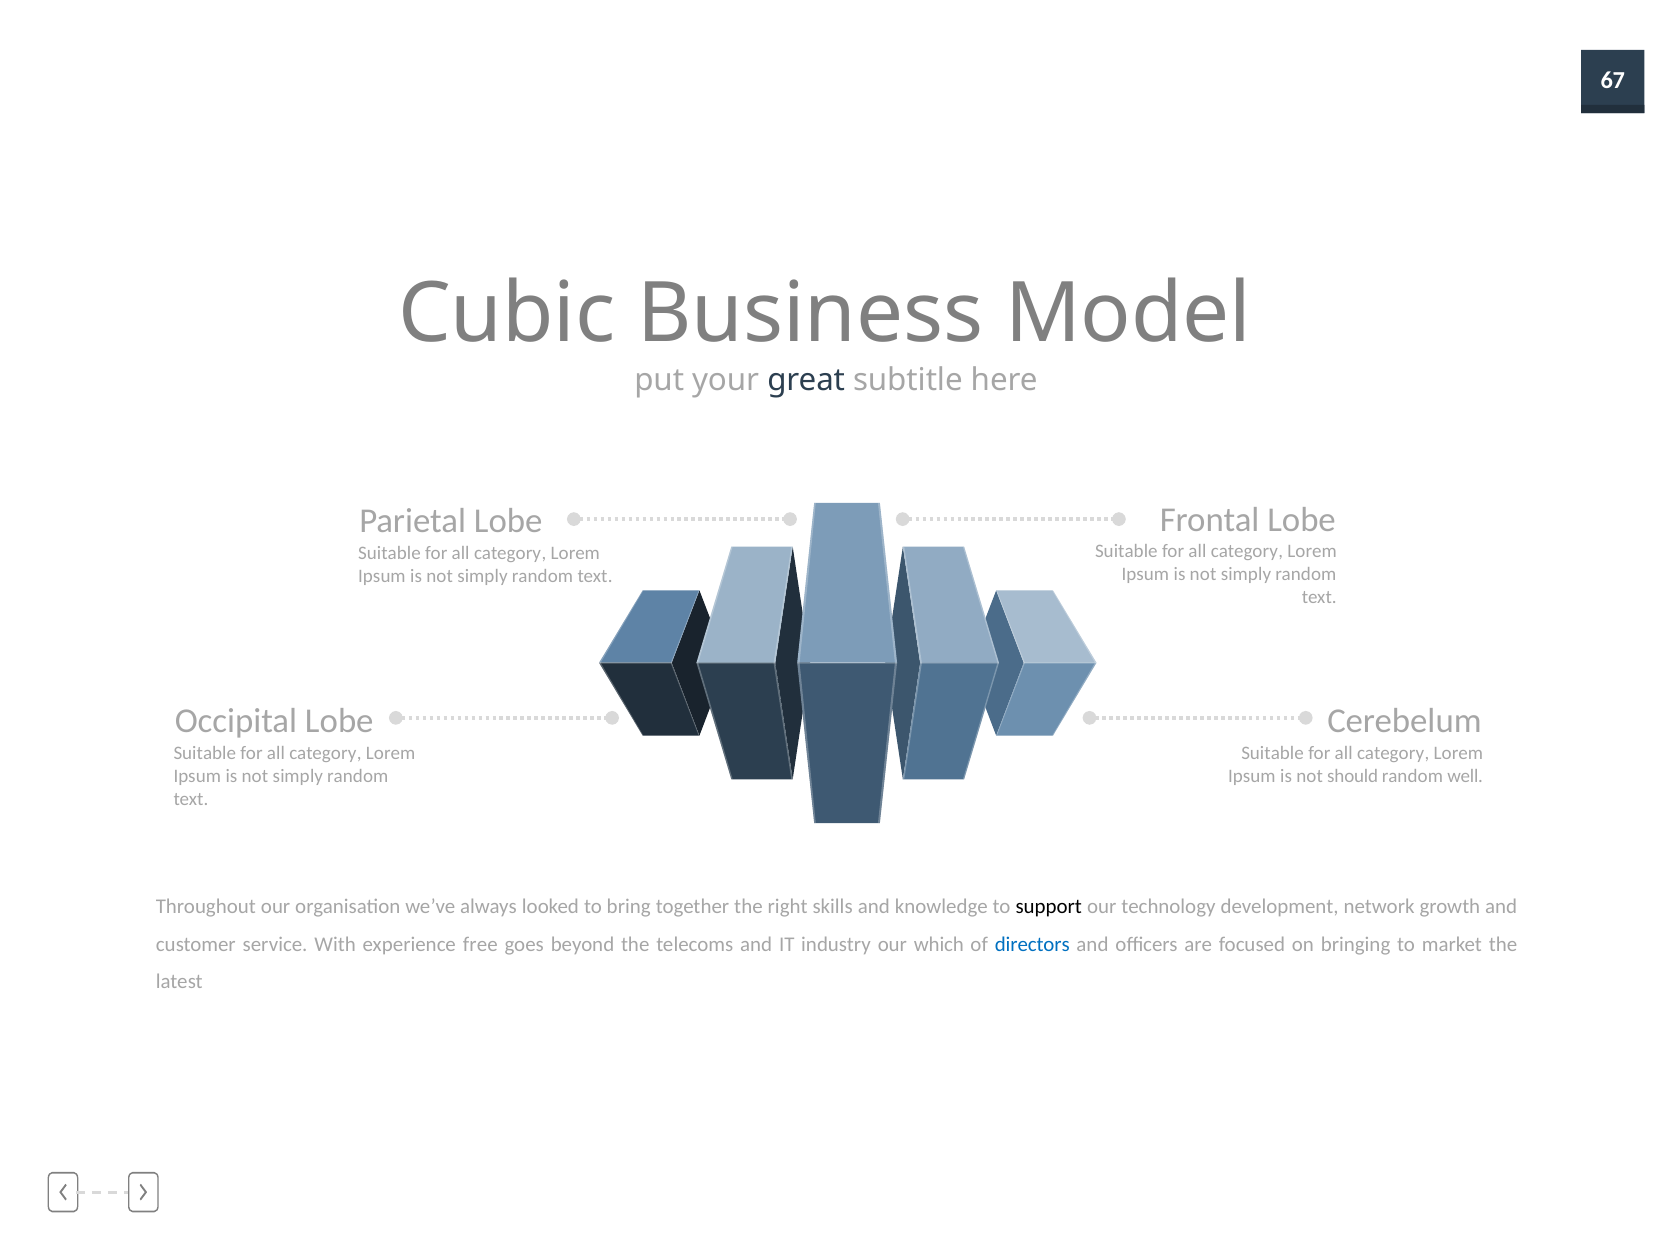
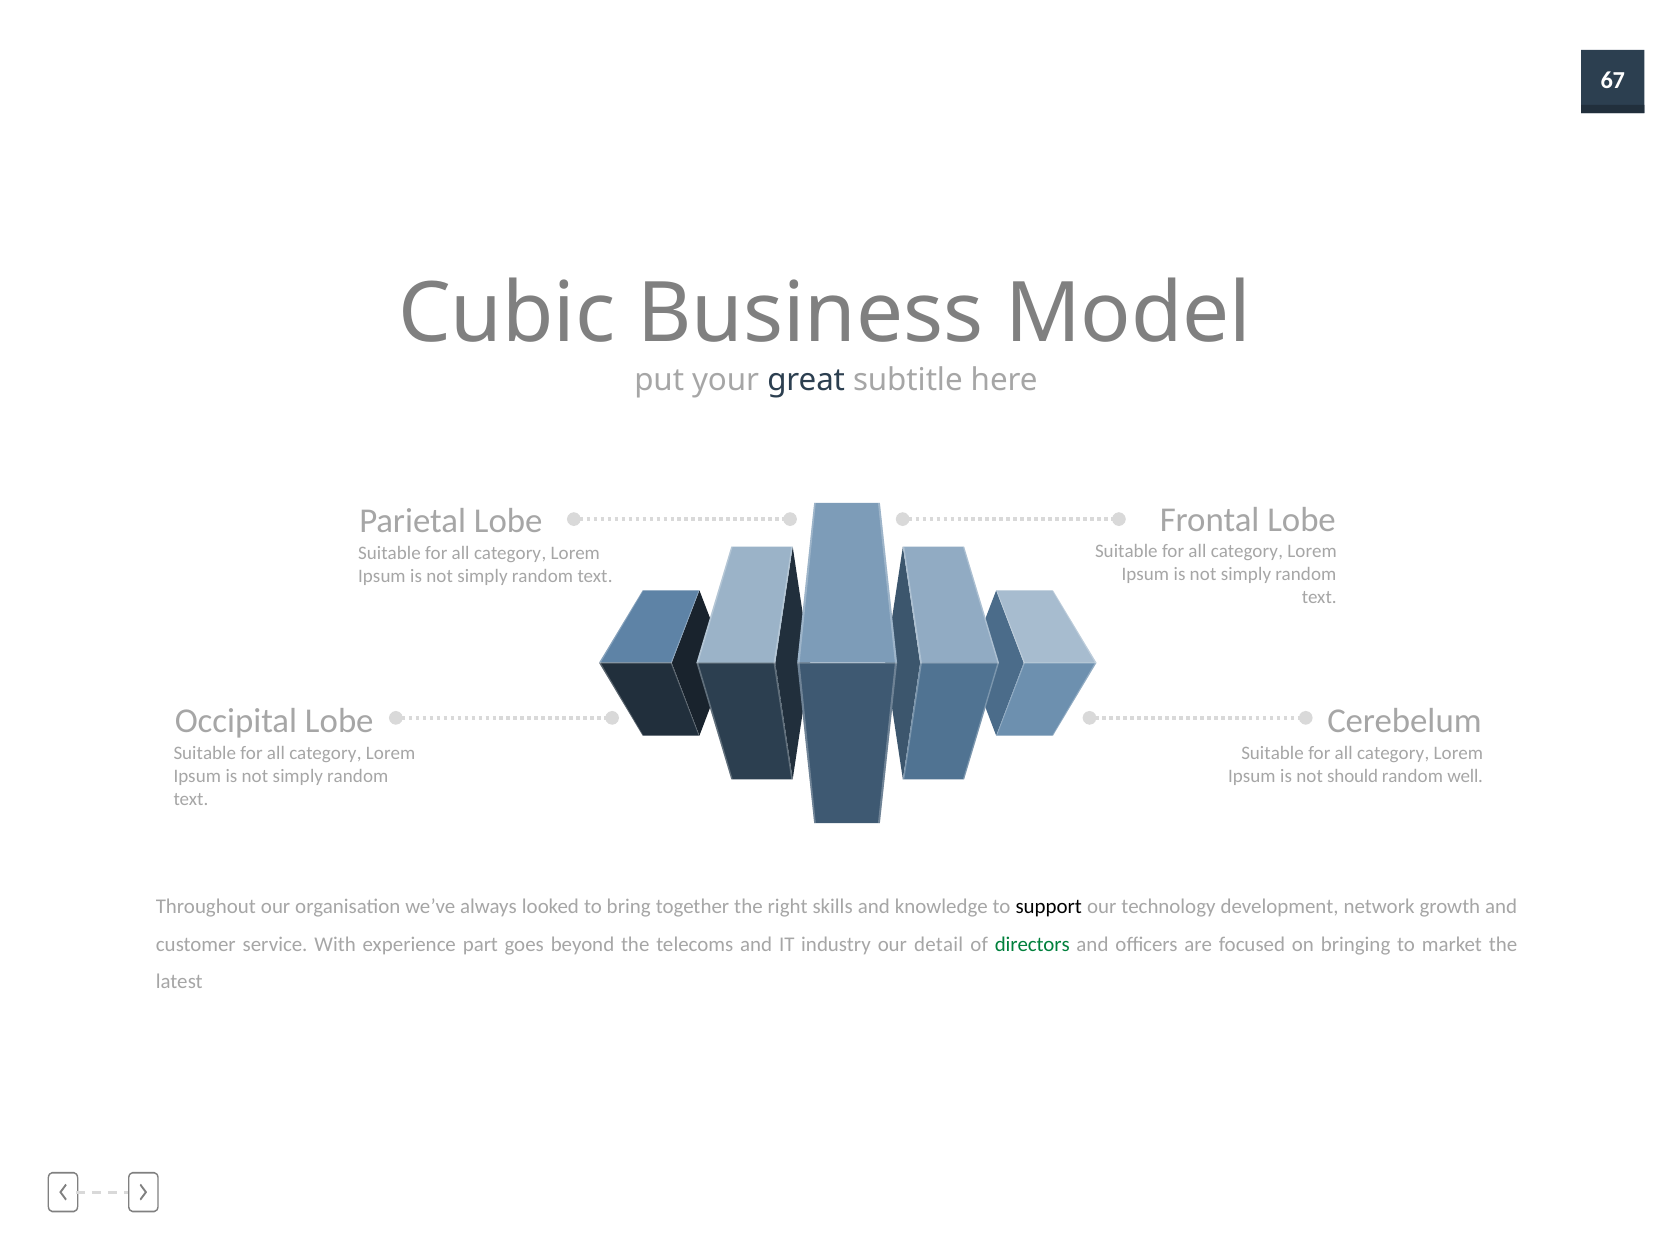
free: free -> part (480, 944)
which: which -> detail (939, 944)
directors colour: blue -> green (1032, 944)
